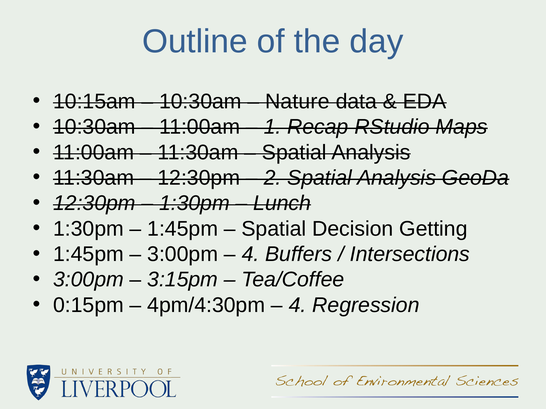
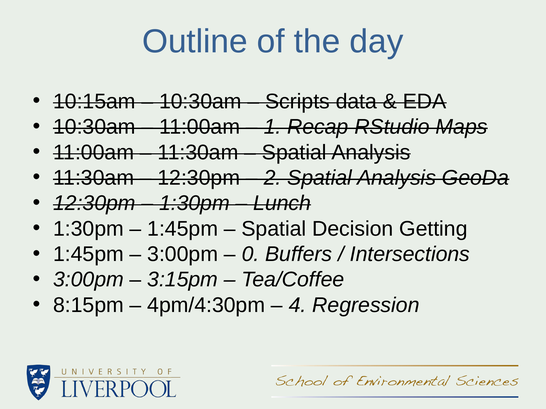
Nature: Nature -> Scripts (297, 102)
4: 4 -> 0 (251, 255)
0:15pm: 0:15pm -> 8:15pm (88, 306)
